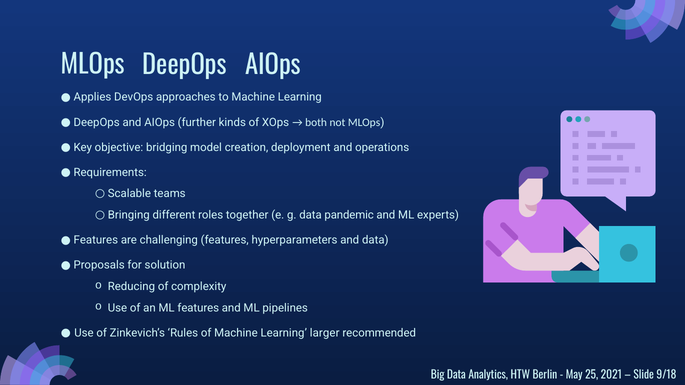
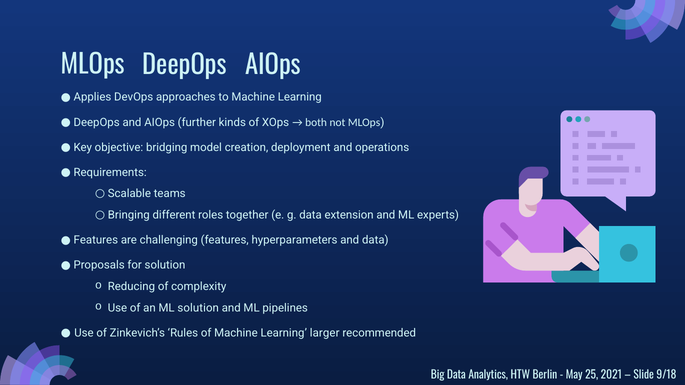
pandemic: pandemic -> extension (349, 215)
ML features: features -> solution (198, 308)
